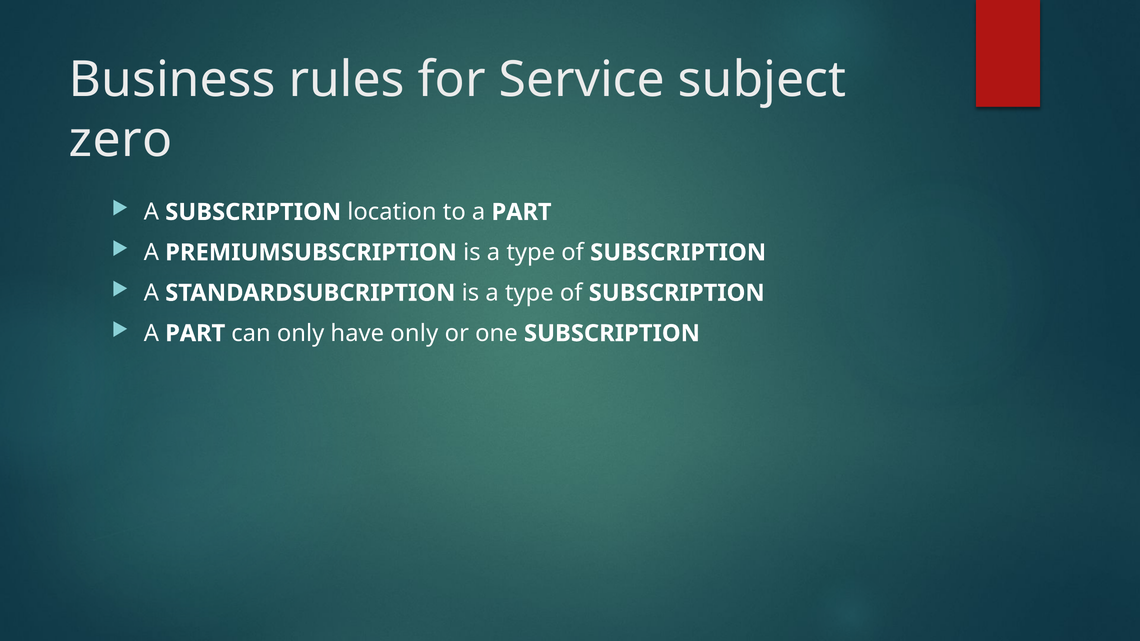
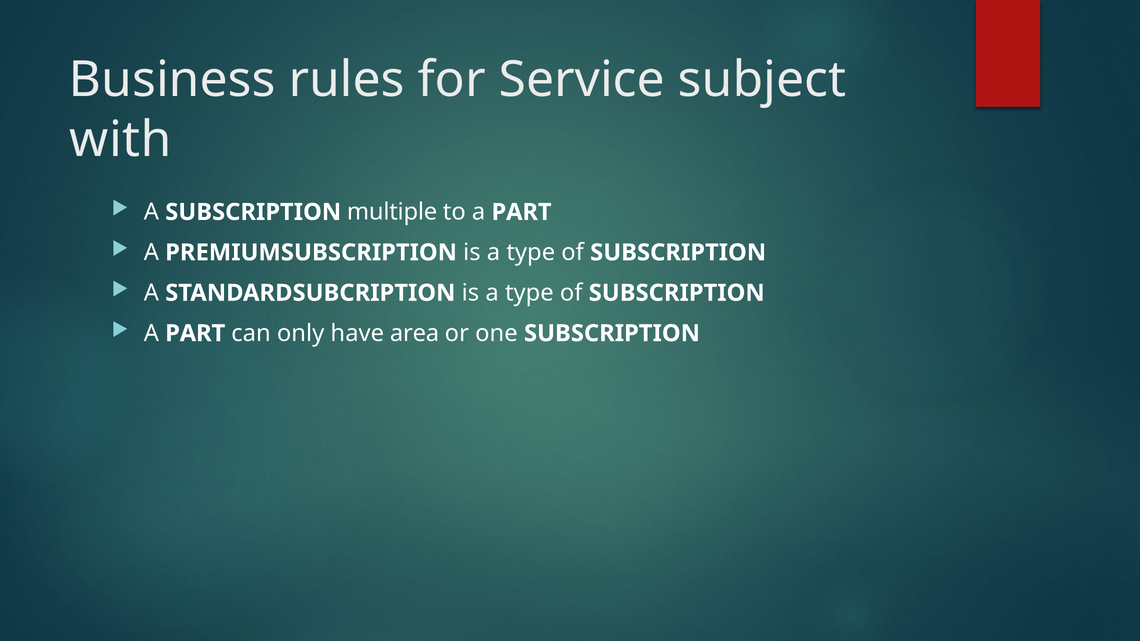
zero: zero -> with (121, 140)
location: location -> multiple (392, 212)
have only: only -> area (415, 333)
